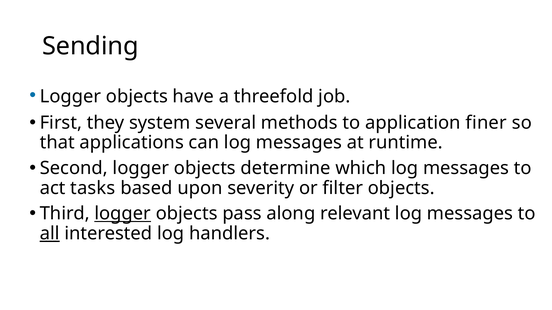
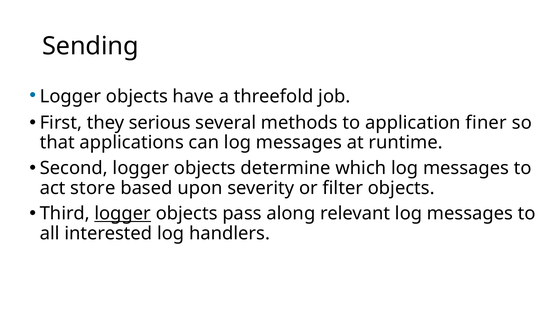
system: system -> serious (160, 123)
tasks: tasks -> store (93, 188)
all underline: present -> none (50, 234)
